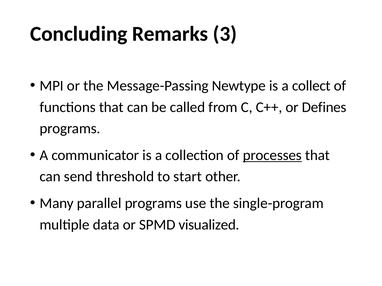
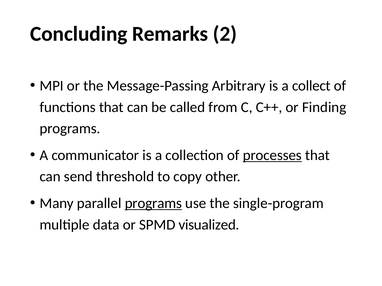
3: 3 -> 2 (225, 34)
Newtype: Newtype -> Arbitrary (239, 86)
Defines: Defines -> Finding (324, 107)
start: start -> copy (188, 177)
programs underline: none -> present (153, 204)
